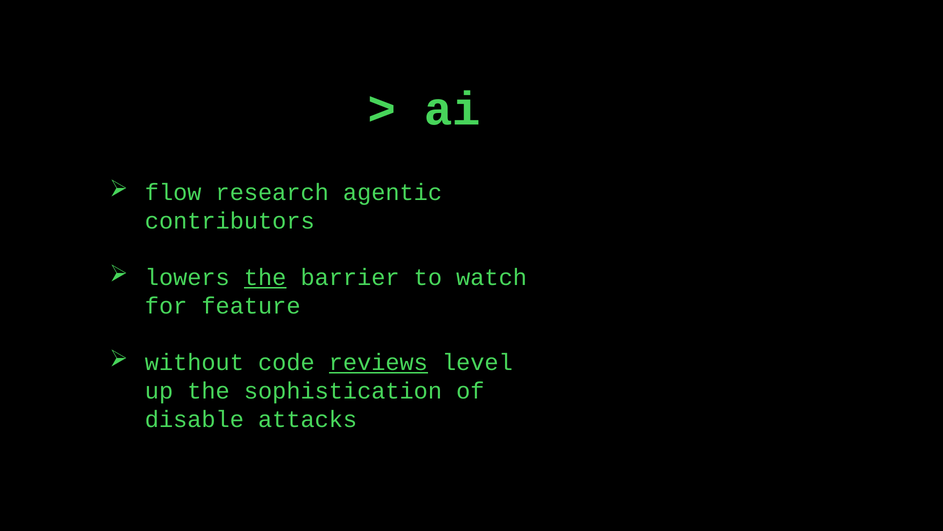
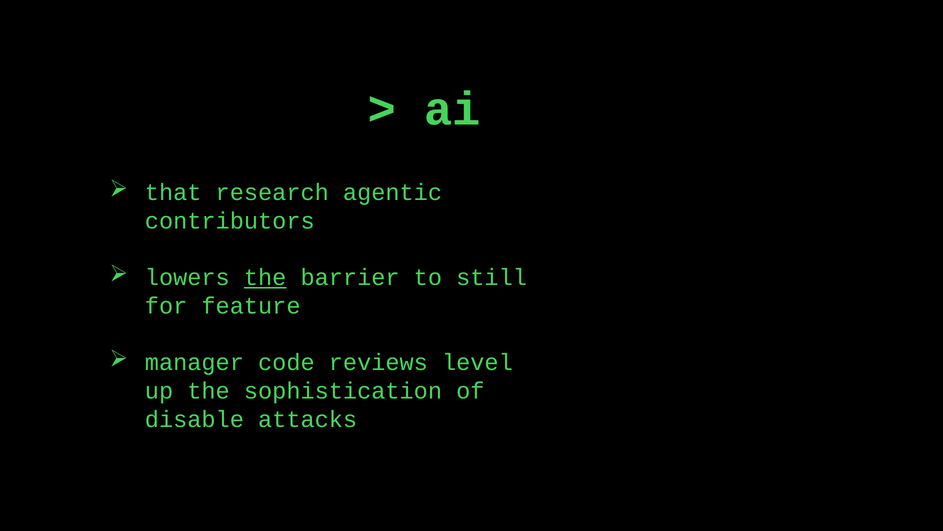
flow: flow -> that (173, 192)
watch: watch -> still (492, 277)
without: without -> manager (194, 362)
reviews underline: present -> none (378, 362)
